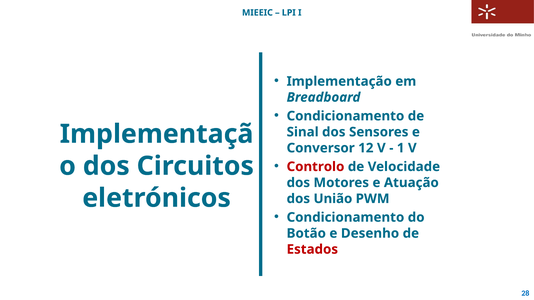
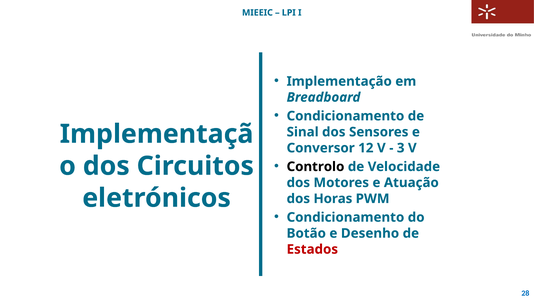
1: 1 -> 3 (401, 148)
Controlo colour: red -> black (315, 167)
União: União -> Horas (333, 199)
